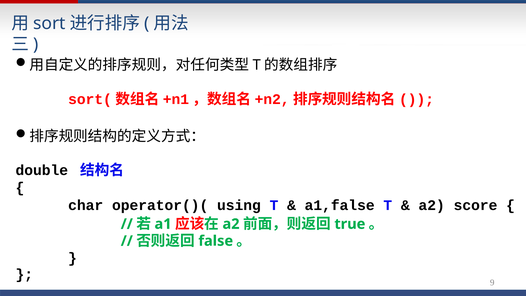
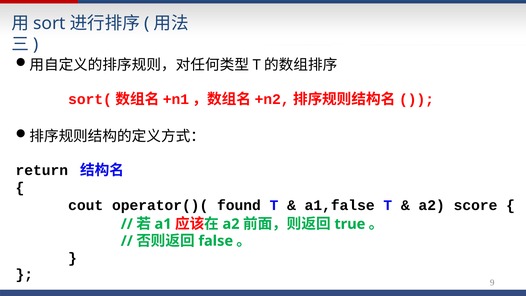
double: double -> return (42, 170)
char: char -> cout (86, 205)
using: using -> found (239, 205)
